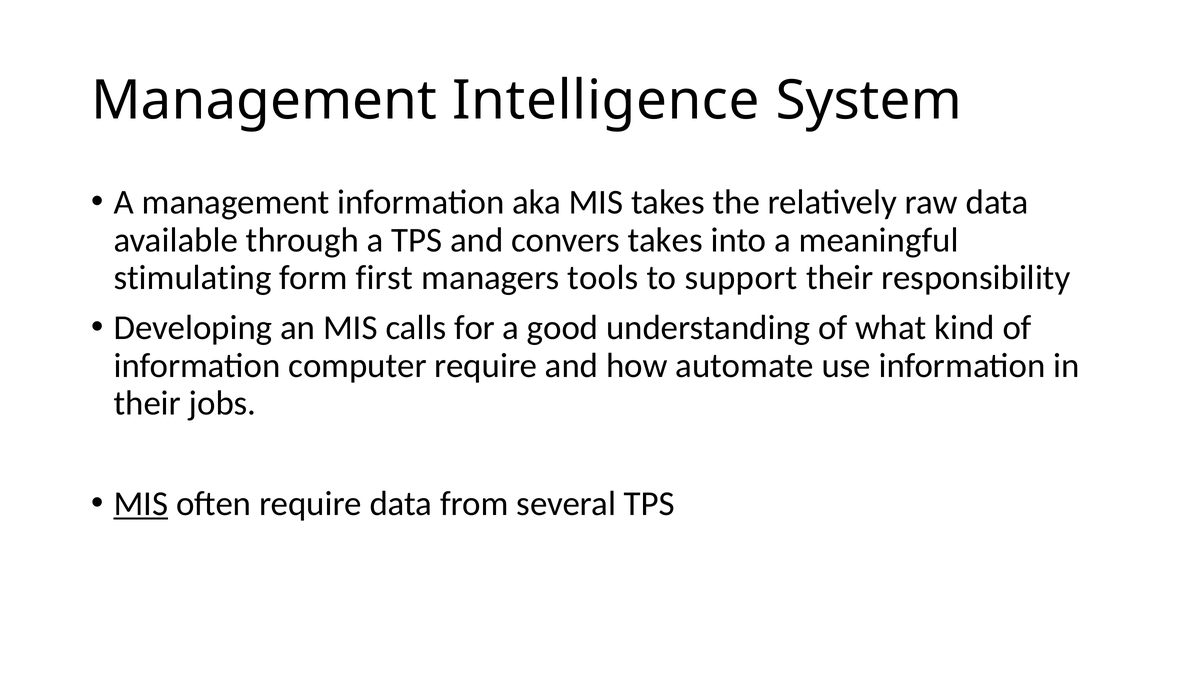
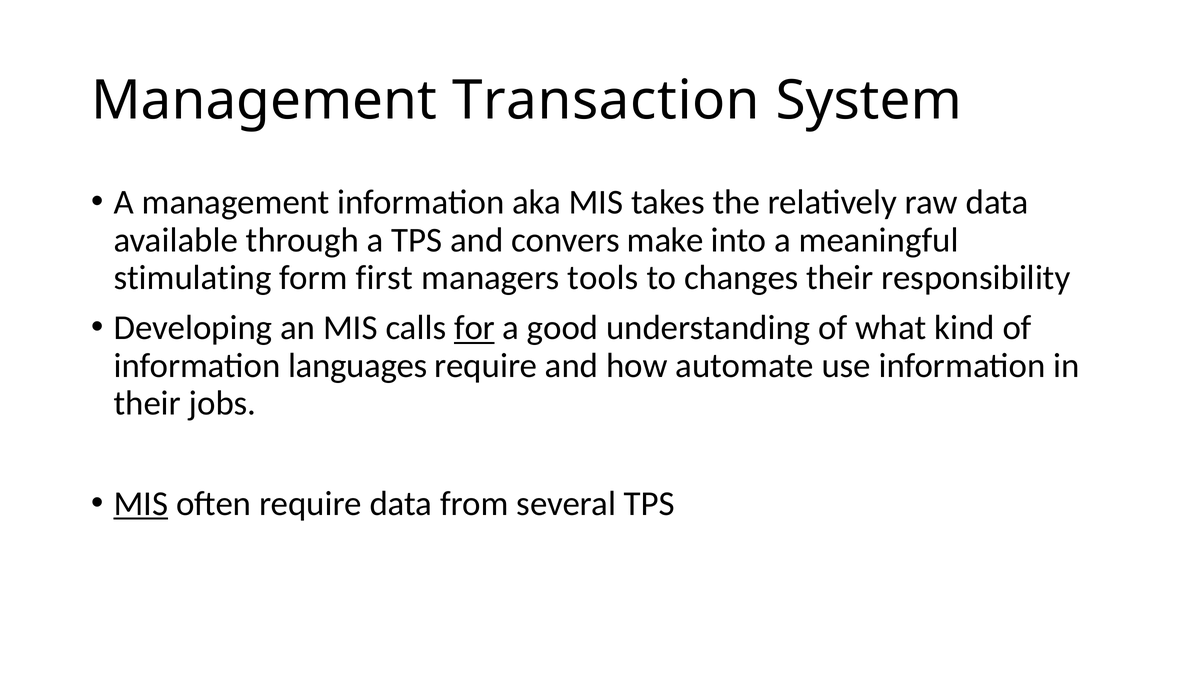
Intelligence: Intelligence -> Transaction (606, 101)
convers takes: takes -> make (665, 240)
support: support -> changes (741, 278)
for underline: none -> present (474, 328)
computer: computer -> languages (358, 366)
